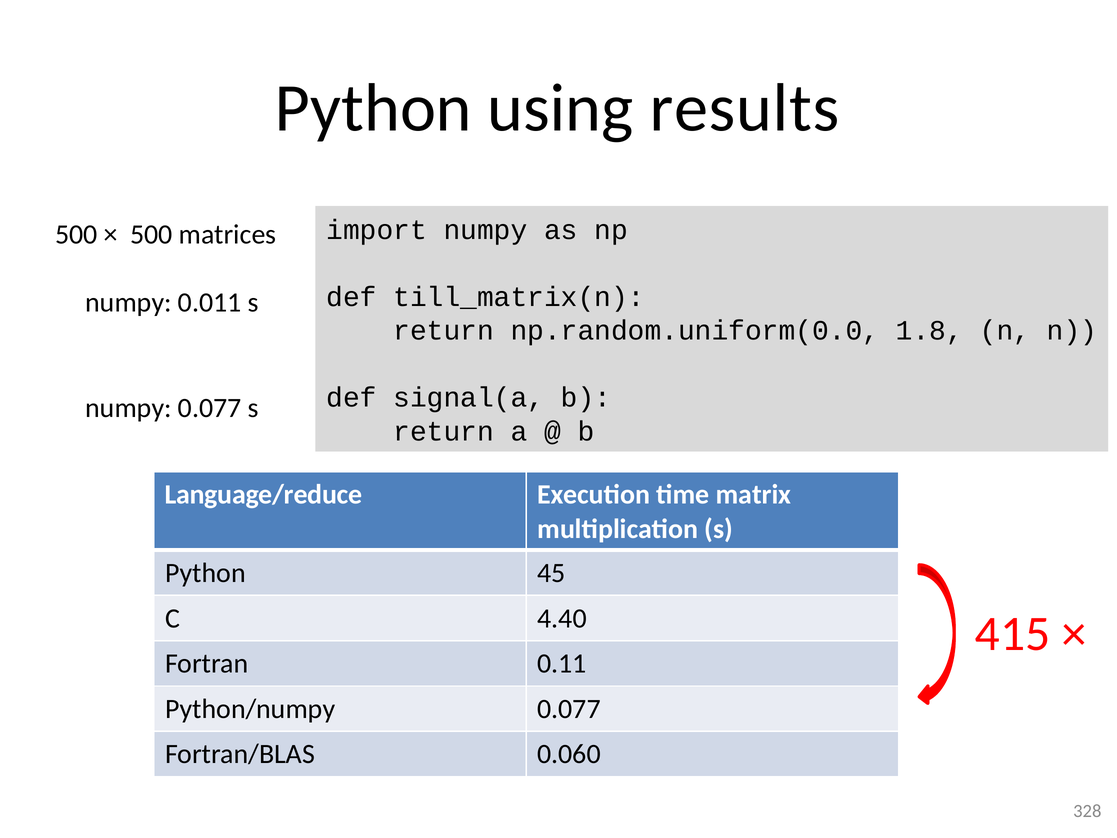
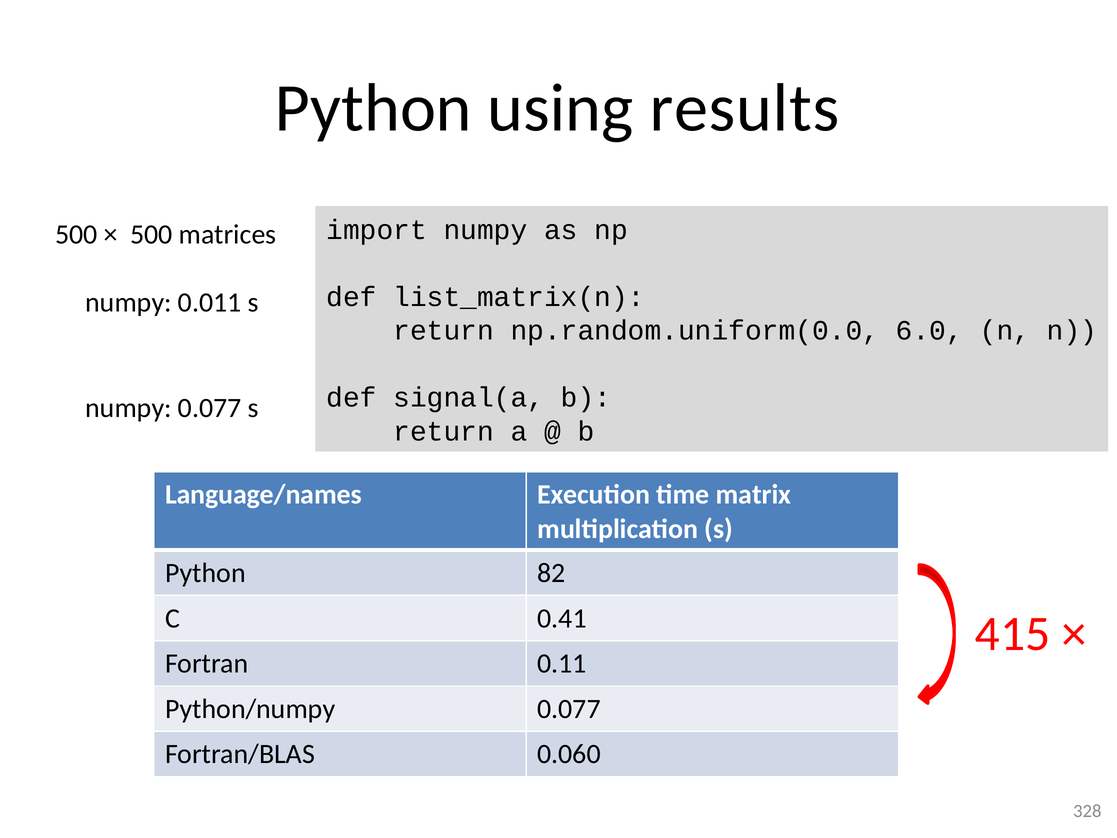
till_matrix(n: till_matrix(n -> list_matrix(n (519, 297)
1.8: 1.8 -> 6.0 (929, 331)
Language/reduce: Language/reduce -> Language/names (263, 495)
45: 45 -> 82 (551, 573)
4.40: 4.40 -> 0.41 (562, 618)
